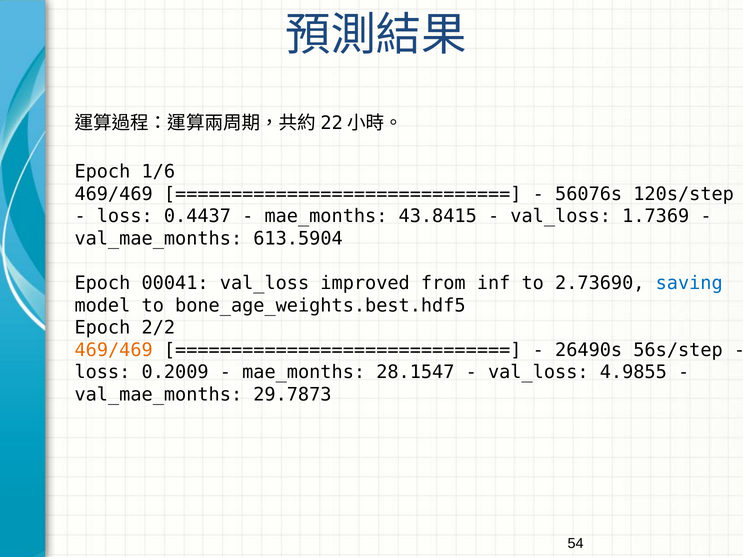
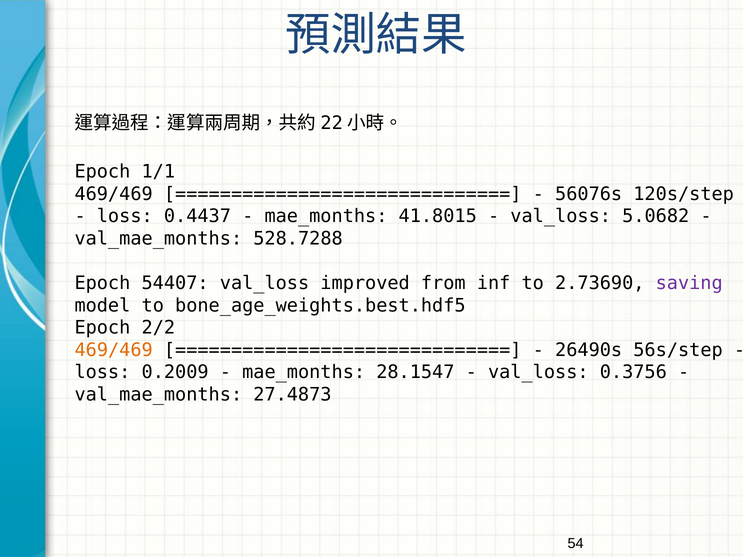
1/6: 1/6 -> 1/1 (158, 172)
43.8415: 43.8415 -> 41.8015 (438, 216)
1.7369: 1.7369 -> 5.0682 (656, 216)
613.5904: 613.5904 -> 528.7288 (298, 239)
00041: 00041 -> 54407 (175, 283)
saving colour: blue -> purple (689, 283)
4.9855: 4.9855 -> 0.3756 (633, 372)
29.7873: 29.7873 -> 27.4873 (292, 395)
